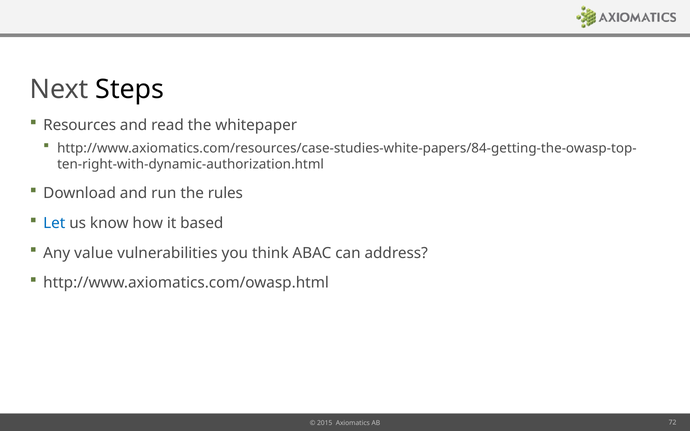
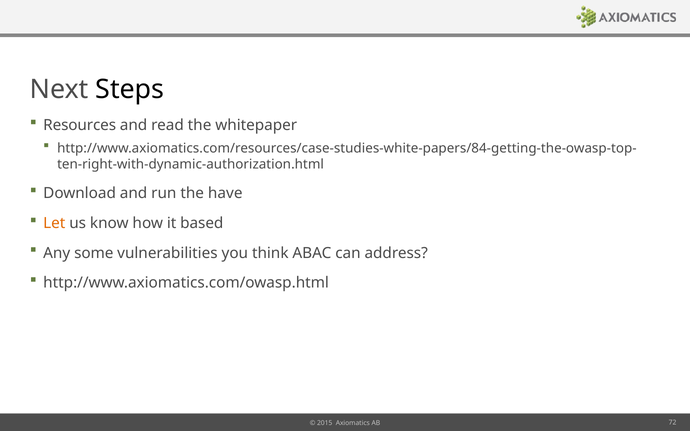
rules: rules -> have (225, 193)
Let colour: blue -> orange (54, 223)
value: value -> some (94, 253)
